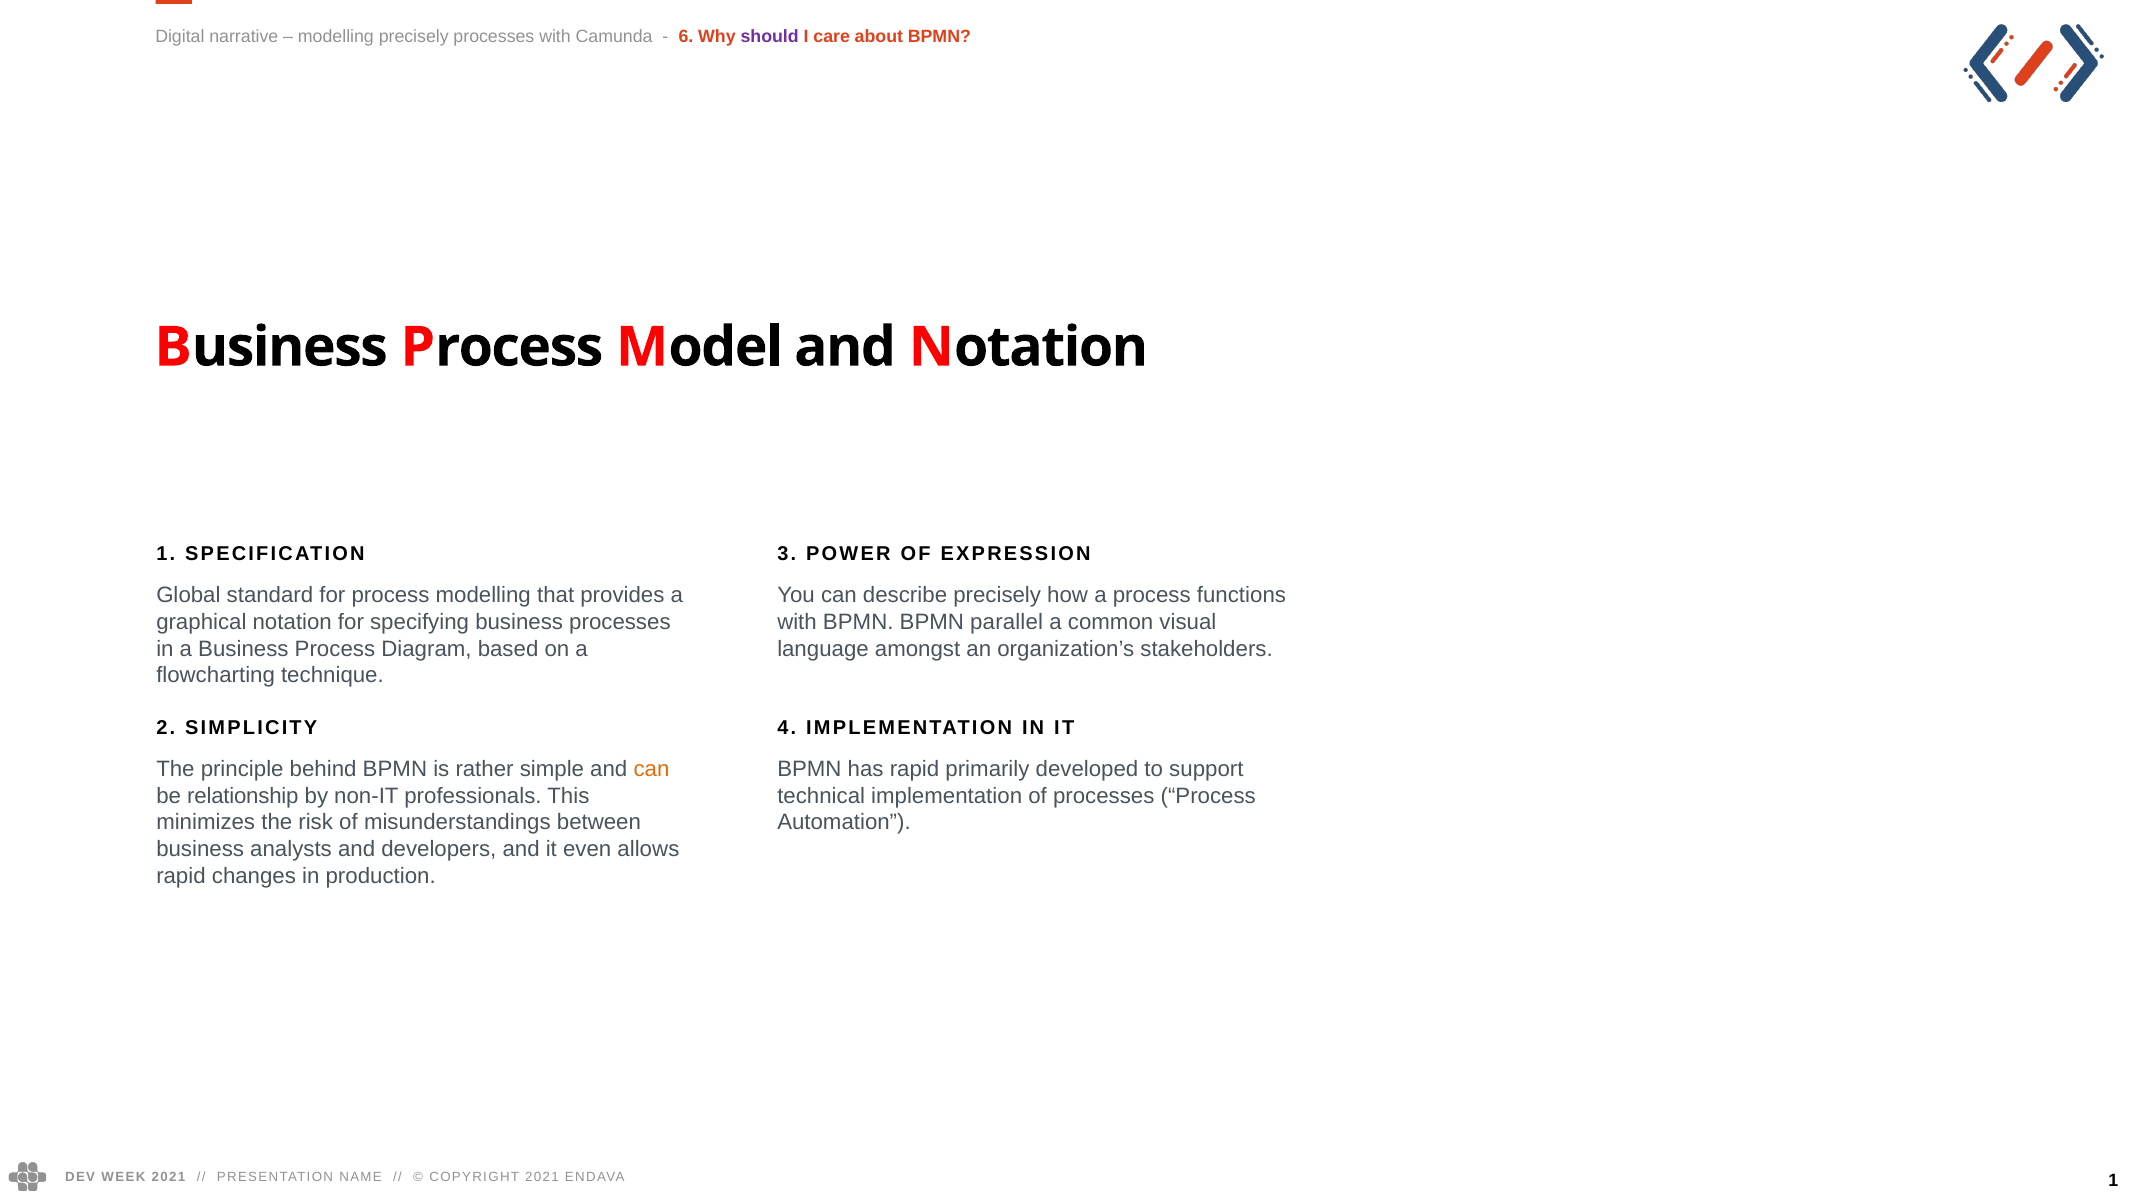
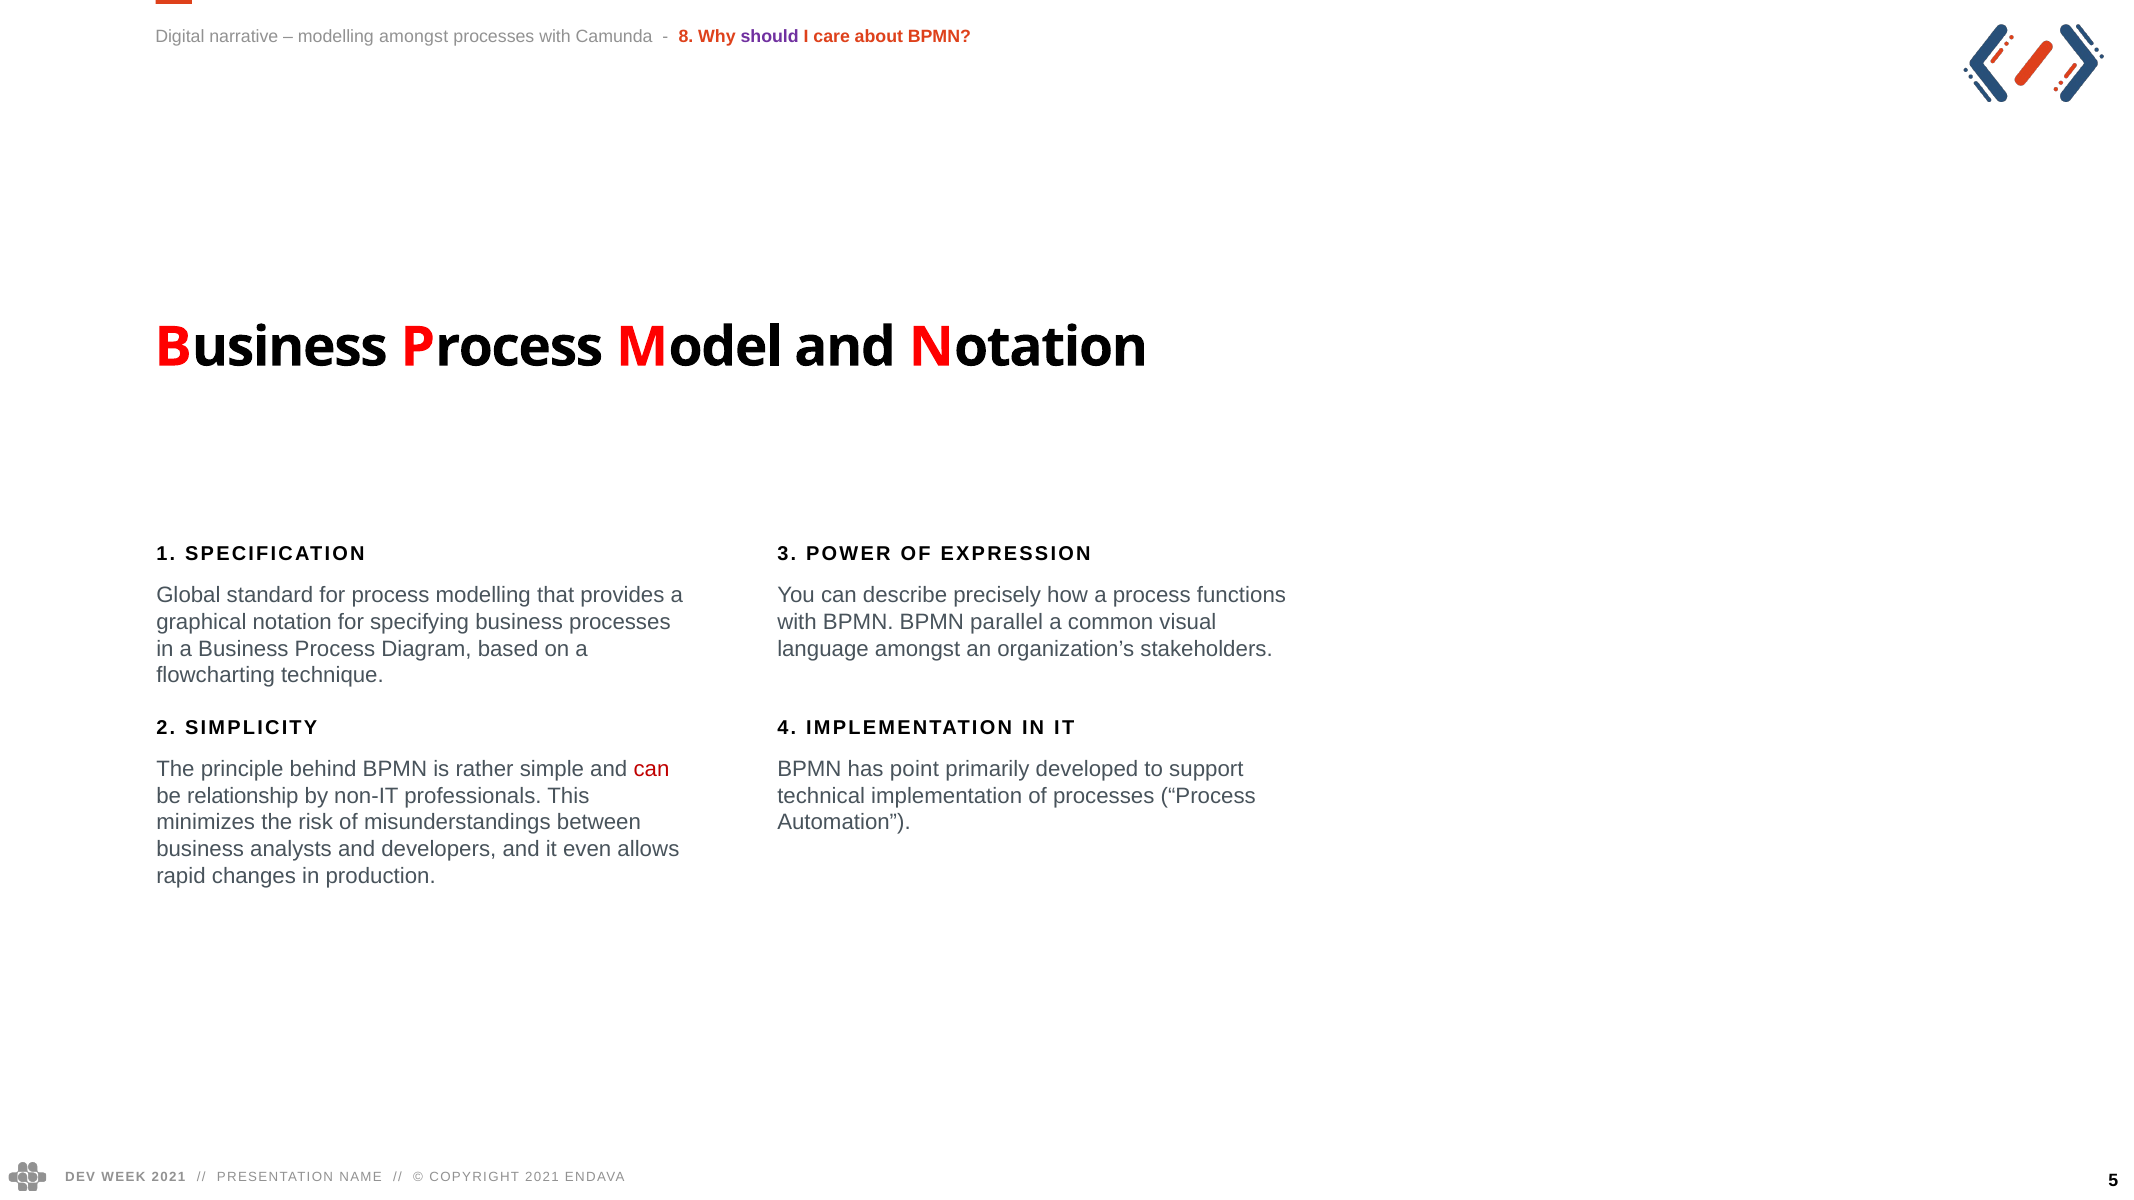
modelling precisely: precisely -> amongst (414, 37)
6: 6 -> 8 (686, 37)
can colour: orange -> red (651, 769)
has rapid: rapid -> point (914, 769)
1: 1 -> 5 (2113, 1181)
